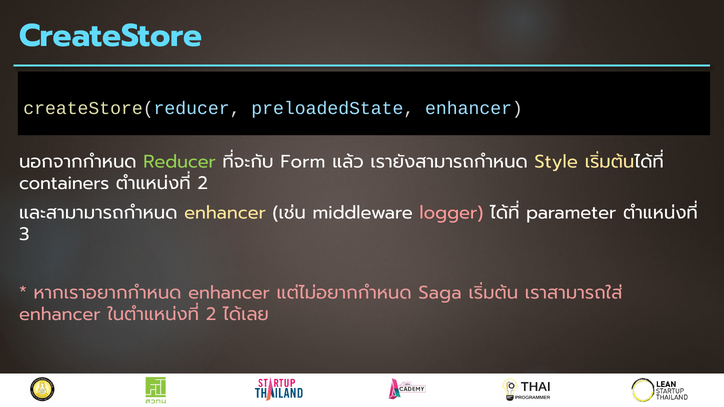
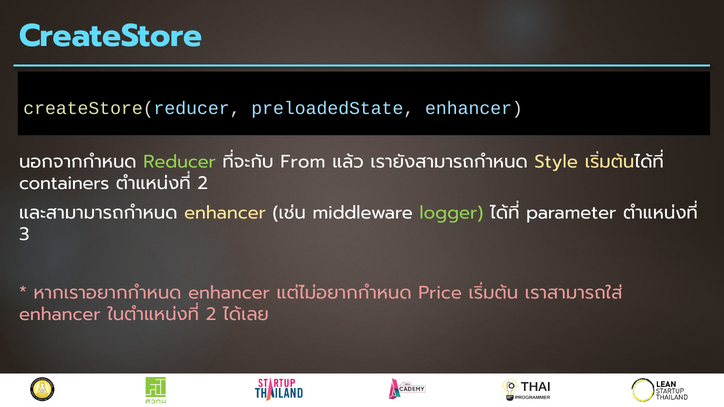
Form: Form -> From (303, 162)
logger colour: pink -> light green (451, 213)
Saga: Saga -> Price (440, 293)
